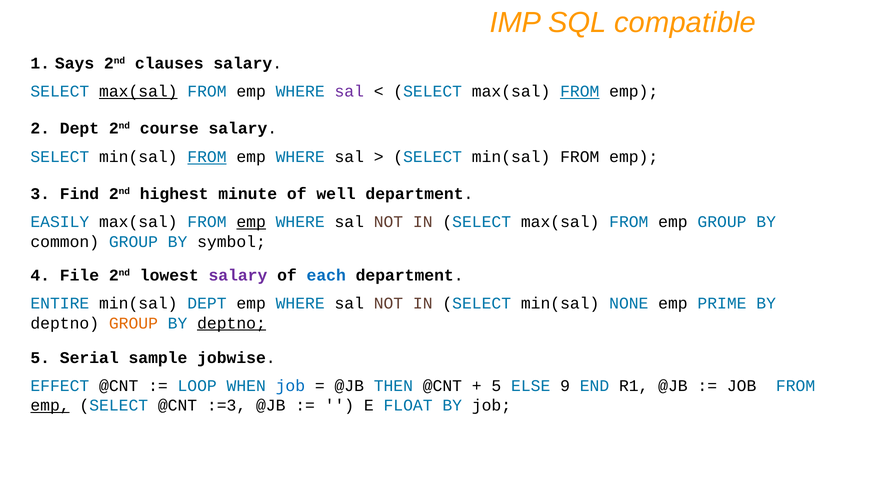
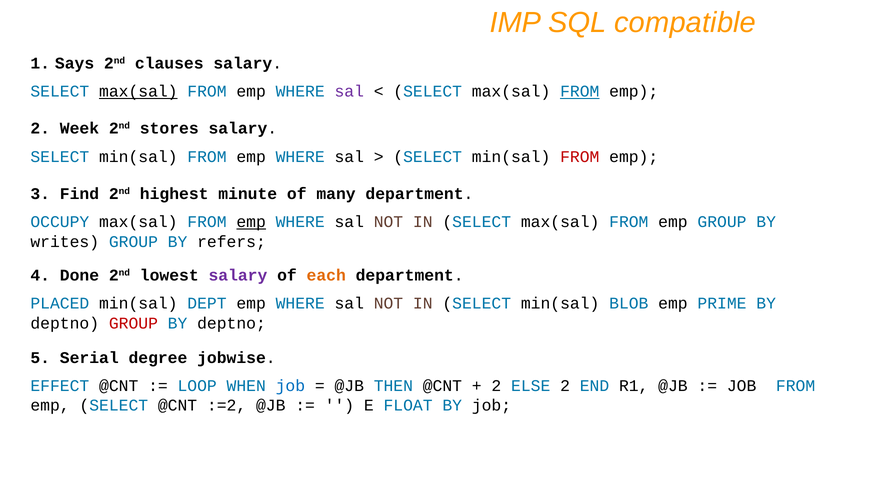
2 Dept: Dept -> Week (79, 129)
course: course -> stores (169, 129)
FROM underline: present -> none (207, 157)
FROM colour: black -> red (580, 157)
well: well -> many (336, 194)
EASILY: EASILY -> OCCUPY (60, 222)
common: common -> writes (65, 242)
symbol: symbol -> refers (232, 242)
File: File -> Done (79, 276)
each colour: blue -> orange (326, 276)
ENTIRE: ENTIRE -> PLACED (60, 304)
NONE: NONE -> BLOB (629, 304)
GROUP colour: orange -> red (133, 323)
deptno underline: present -> none (232, 323)
sample: sample -> degree (158, 358)
5: 5 -> 2 (496, 386)
ELSE 9: 9 -> 2 (565, 386)
emp underline: present -> none (50, 406)
:=3: :=3 -> :=2 (227, 406)
